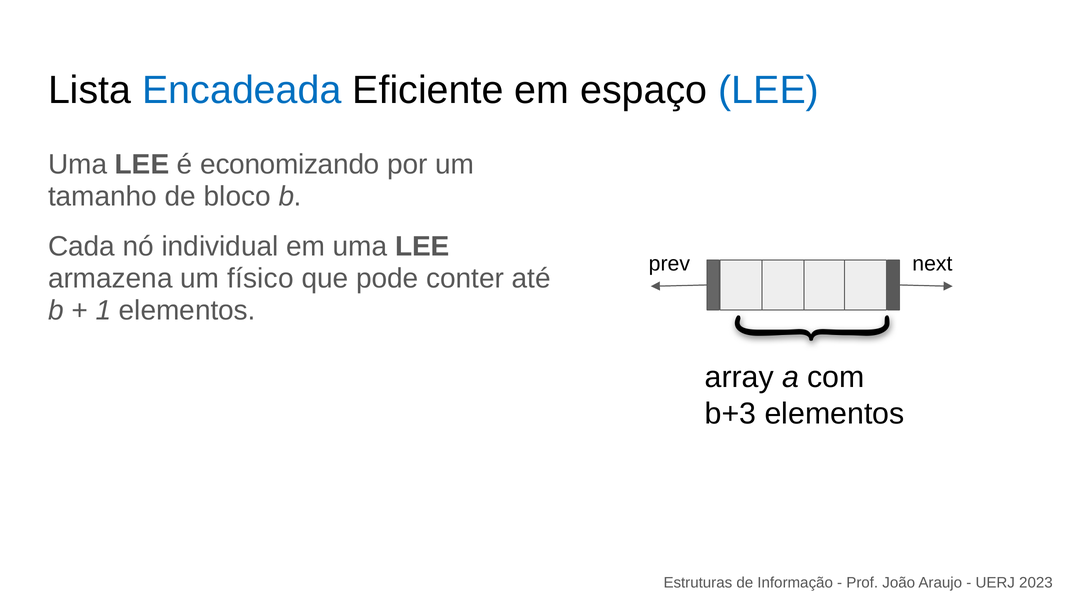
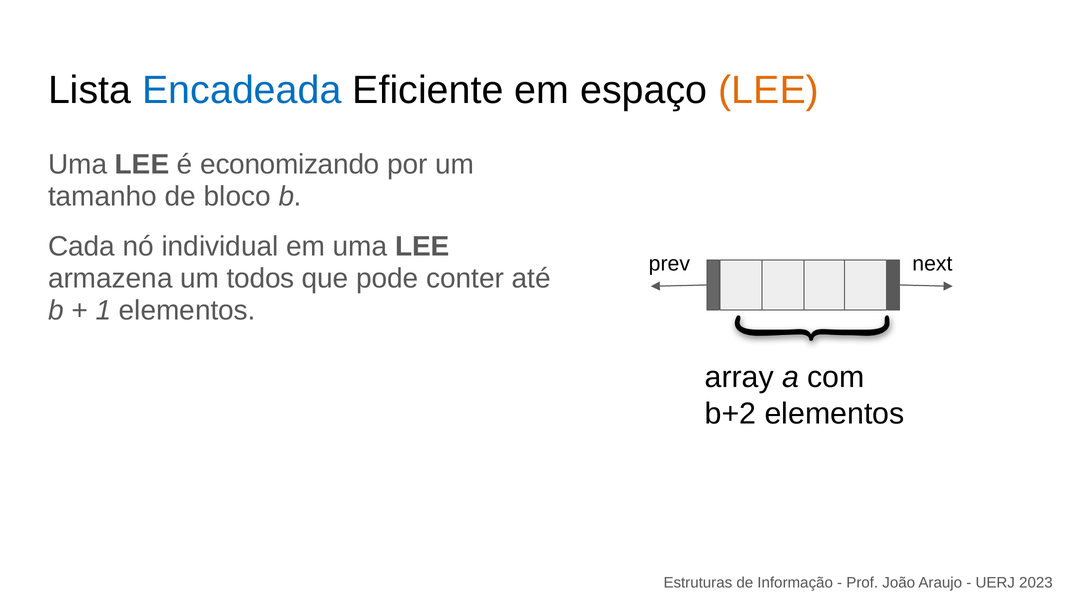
LEE colour: blue -> orange (769, 90)
físico: físico -> todos (261, 278)
b+3: b+3 -> b+2 (731, 414)
